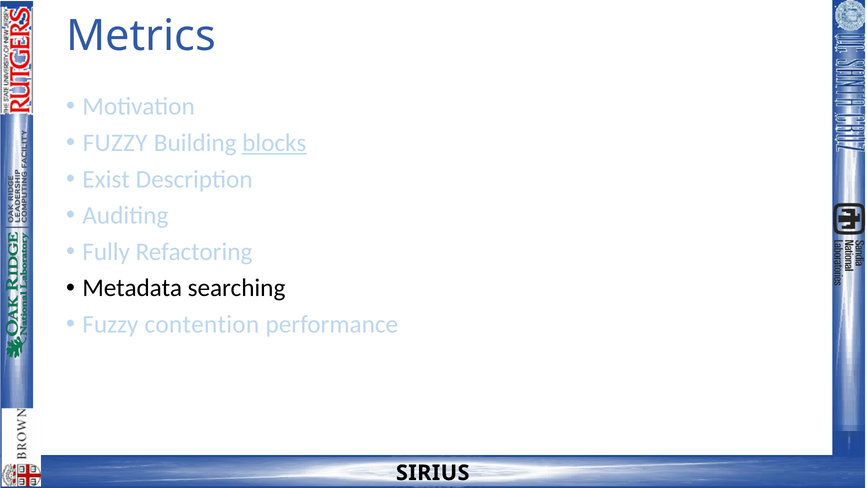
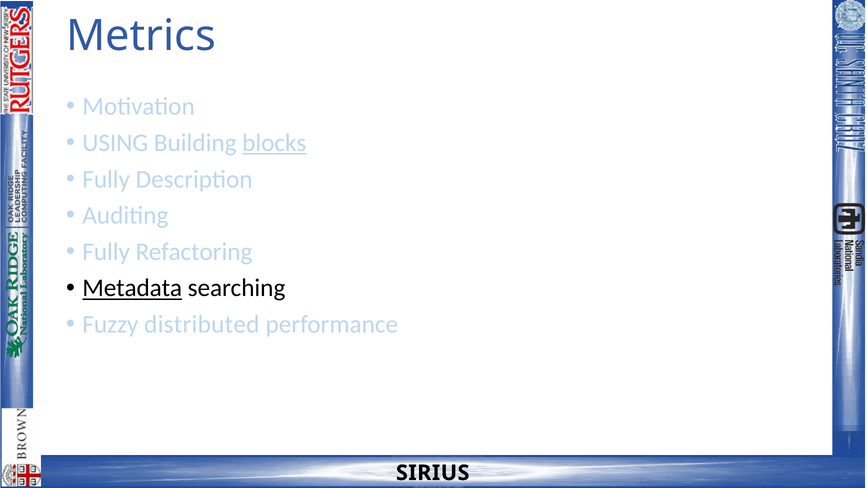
FUZZY: FUZZY -> USING (115, 143)
Exist: Exist -> Fully (106, 179)
Metadata underline: none -> present (132, 288)
contention: contention -> distributed (202, 324)
